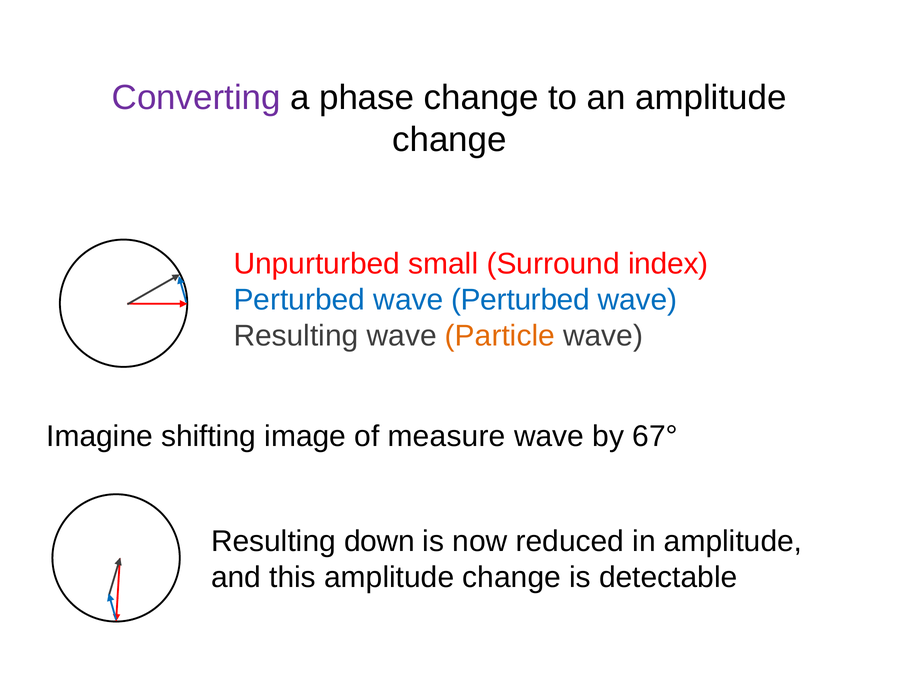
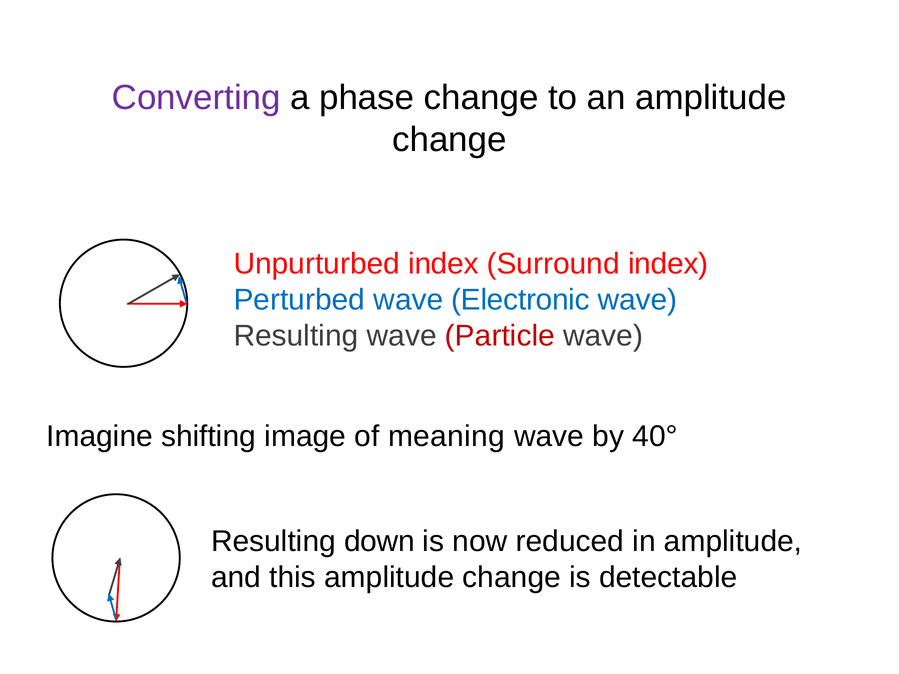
Unpurturbed small: small -> index (443, 264)
wave Perturbed: Perturbed -> Electronic (521, 300)
Particle colour: orange -> red (500, 336)
measure: measure -> meaning (447, 437)
67°: 67° -> 40° (655, 437)
